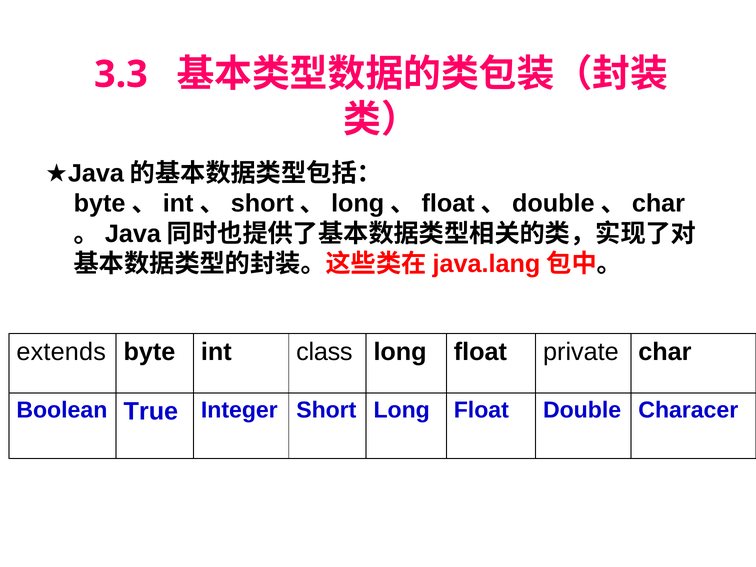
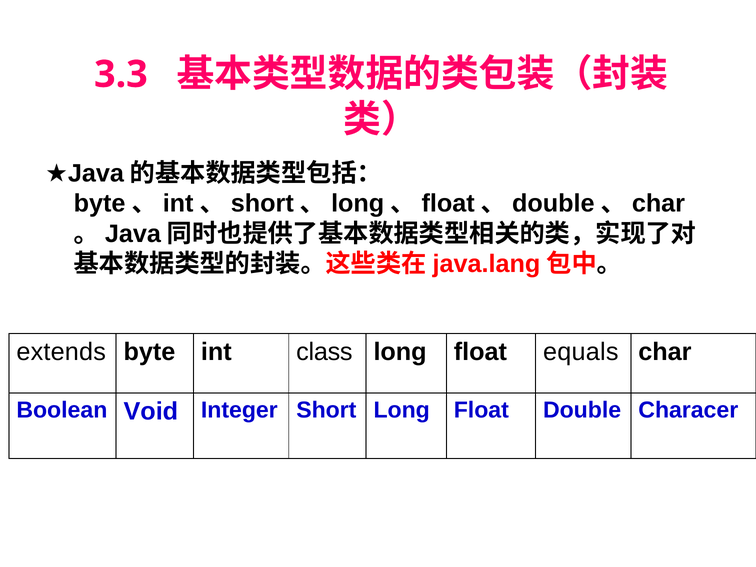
private: private -> equals (581, 352)
True: True -> Void (151, 411)
